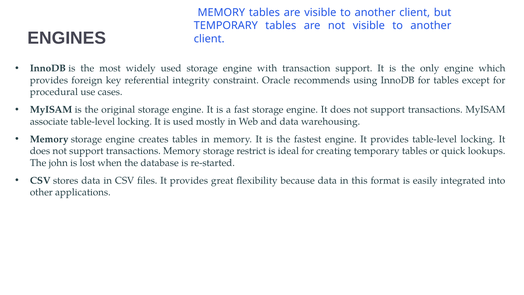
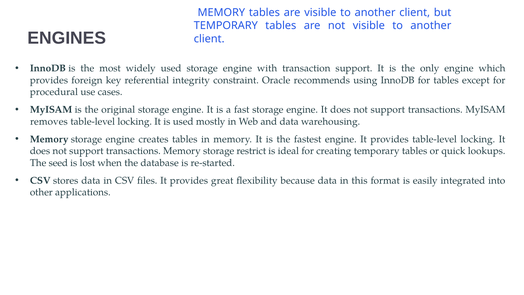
associate: associate -> removes (49, 121)
john: john -> seed (58, 163)
